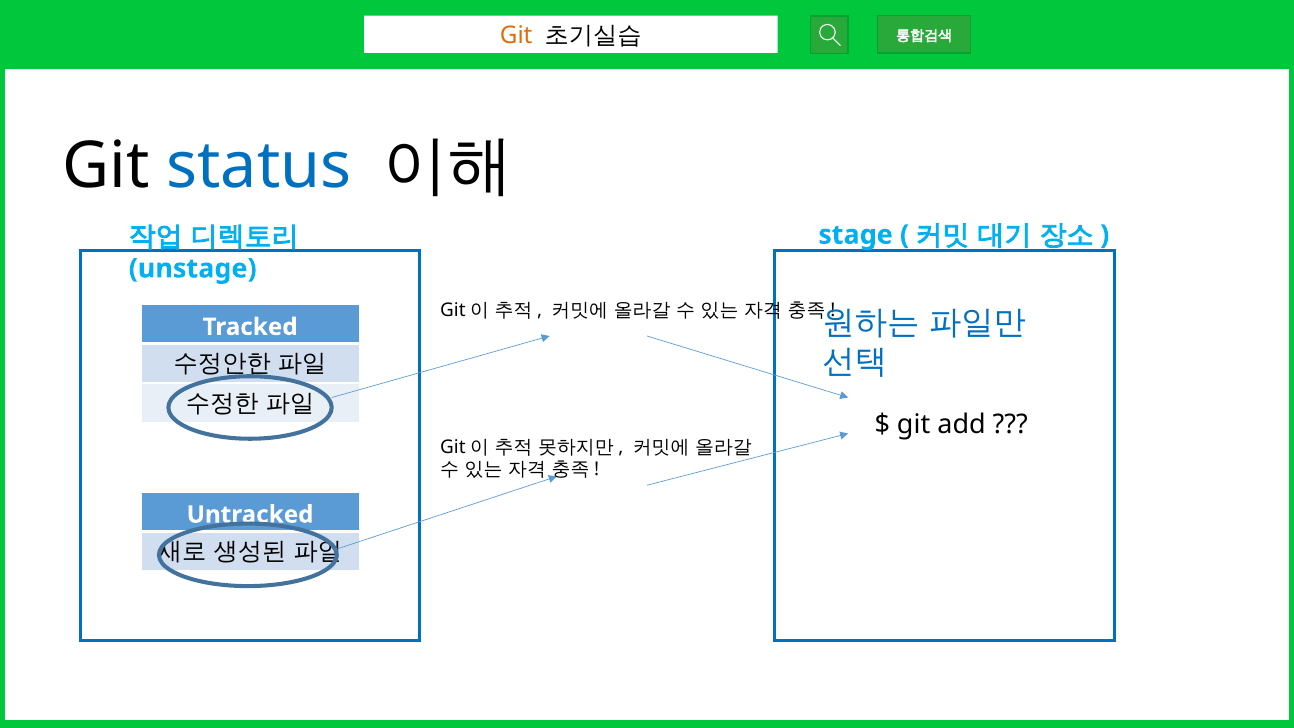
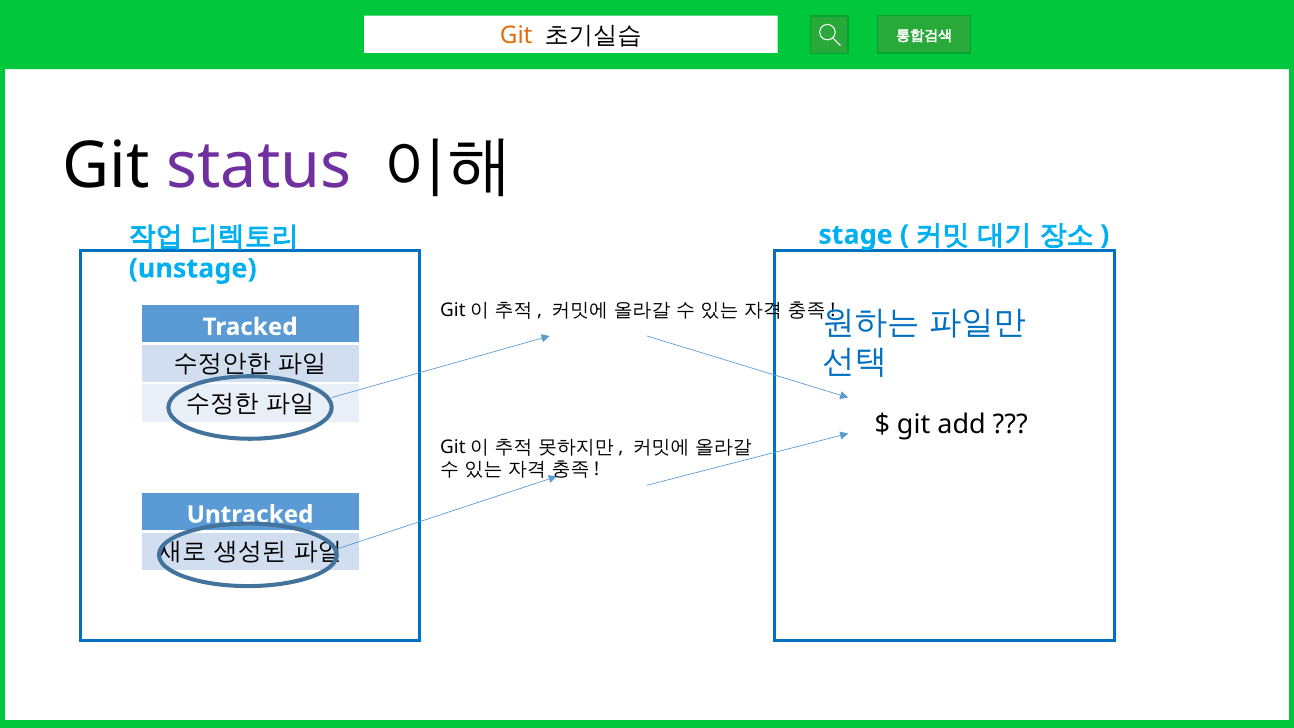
status colour: blue -> purple (259, 166)
